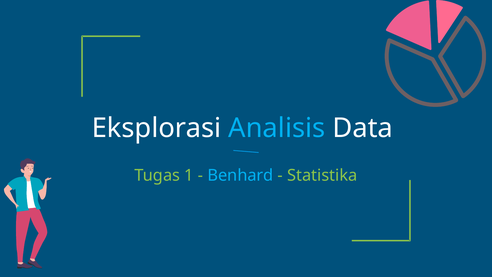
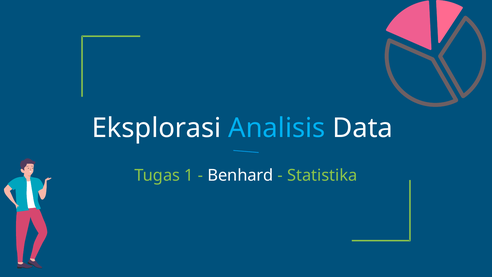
Benhard colour: light blue -> white (240, 175)
